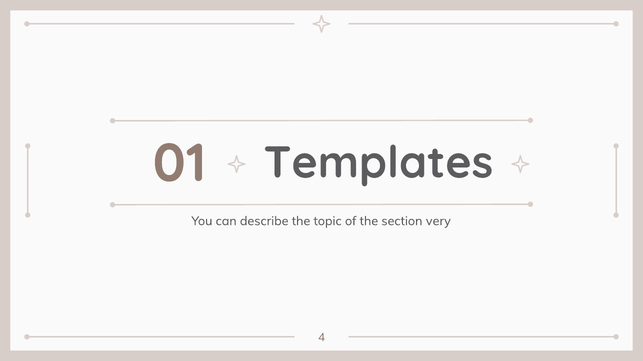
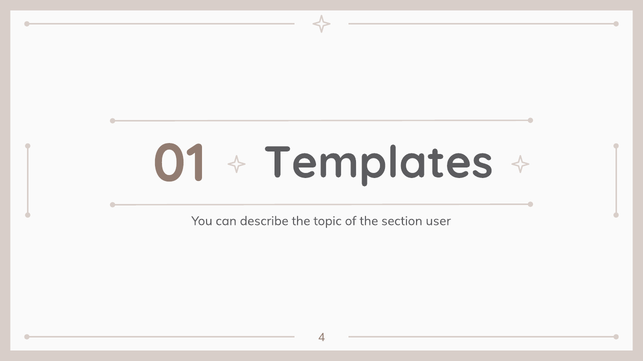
very: very -> user (438, 221)
